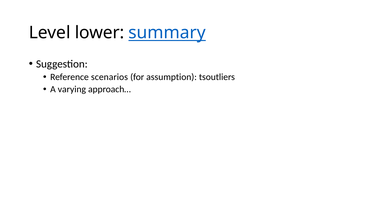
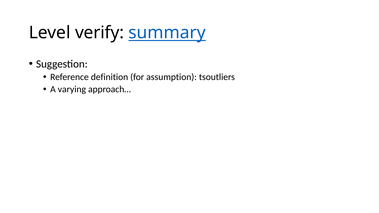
lower: lower -> verify (99, 33)
scenarios: scenarios -> definition (110, 77)
